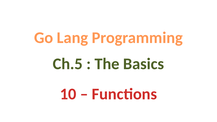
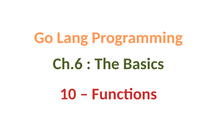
Ch.5: Ch.5 -> Ch.6 (68, 64)
